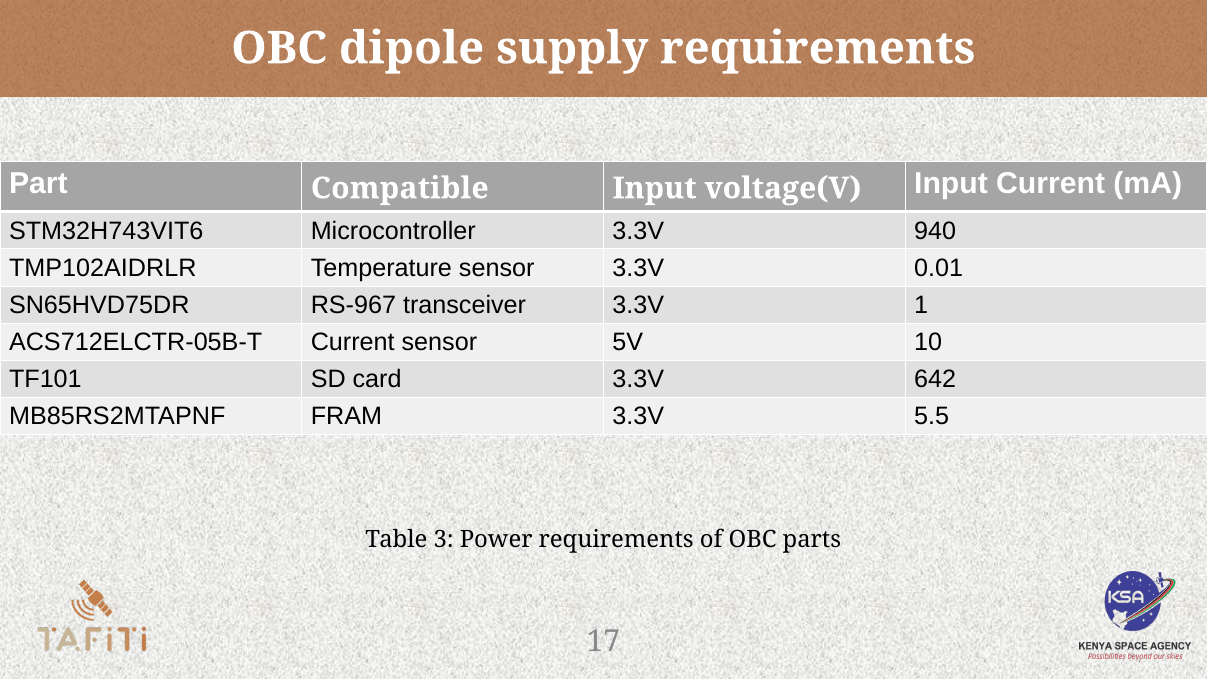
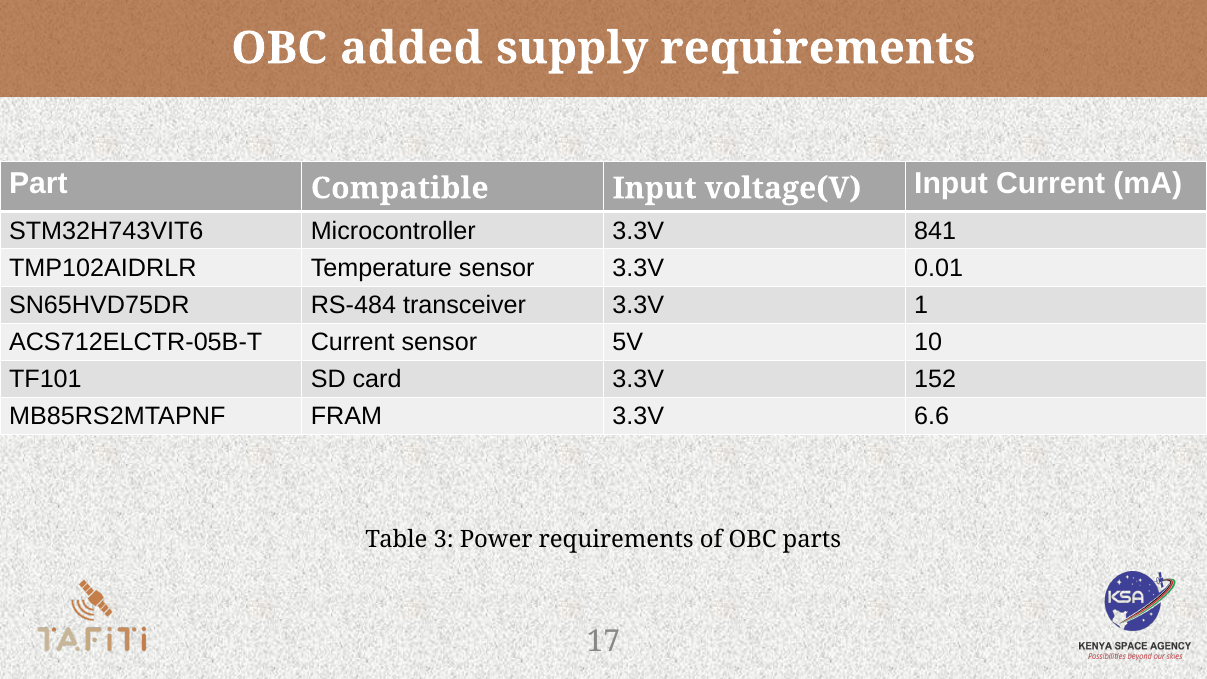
dipole: dipole -> added (411, 48)
940: 940 -> 841 (935, 231)
RS-967: RS-967 -> RS-484 (353, 305)
642: 642 -> 152 (935, 379)
5.5: 5.5 -> 6.6 (932, 416)
